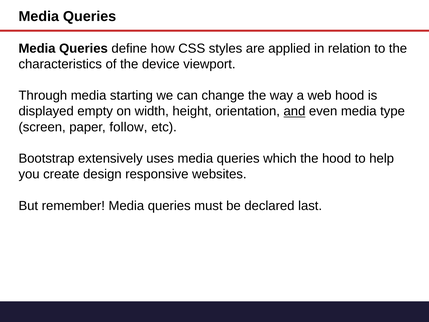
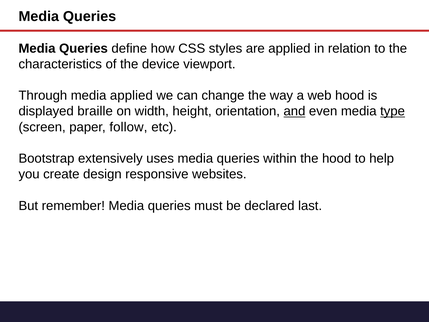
media starting: starting -> applied (131, 96)
empty: empty -> braille (95, 111)
type underline: none -> present (393, 111)
which: which -> within (280, 158)
